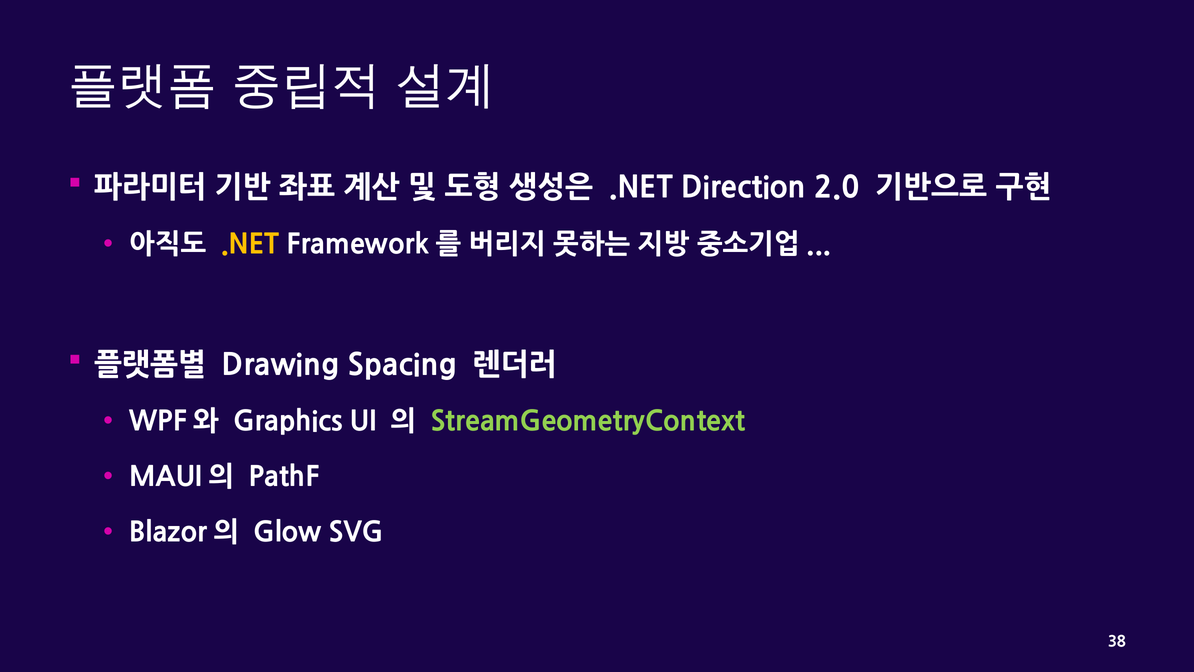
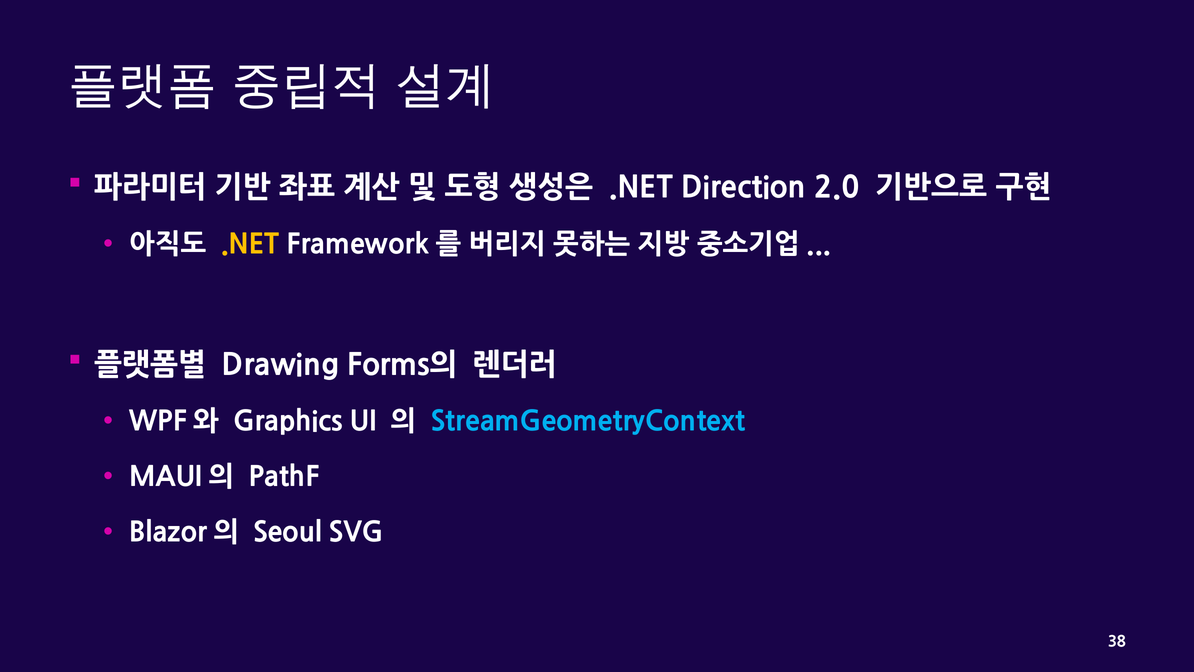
Spacing: Spacing -> Forms의 (403, 365)
StreamGeometryContext colour: light green -> light blue (588, 422)
Glow: Glow -> Seoul (287, 532)
